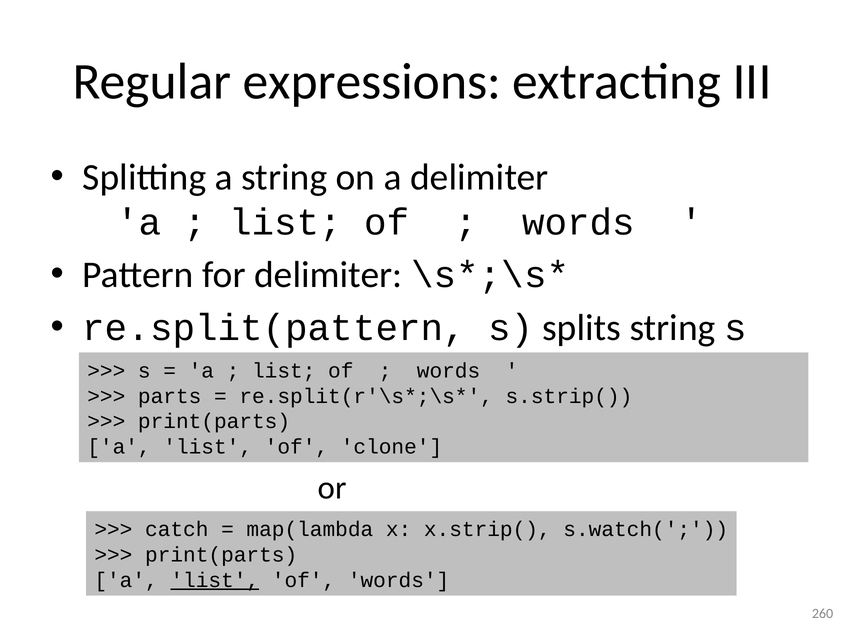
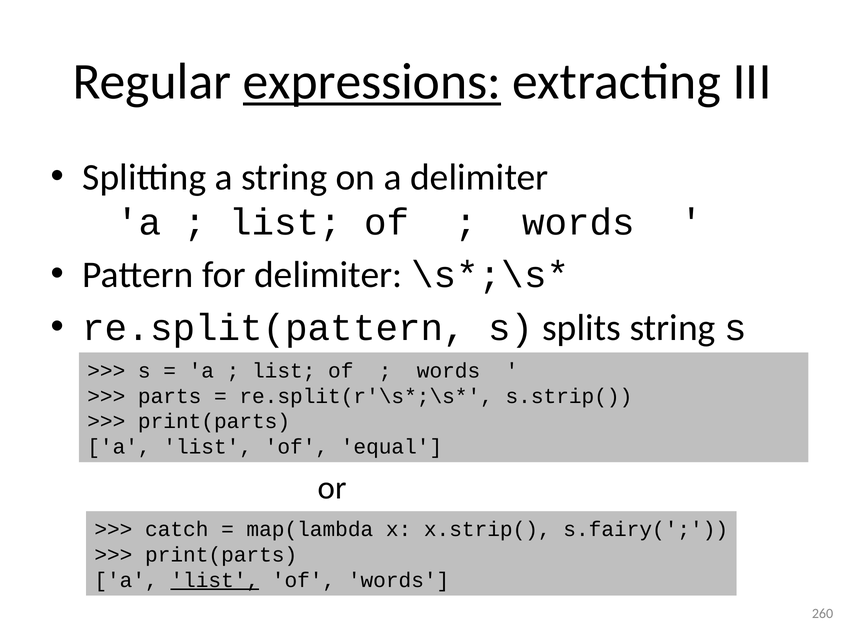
expressions underline: none -> present (372, 82)
clone: clone -> equal (391, 447)
s.watch(: s.watch( -> s.fairy( (646, 529)
